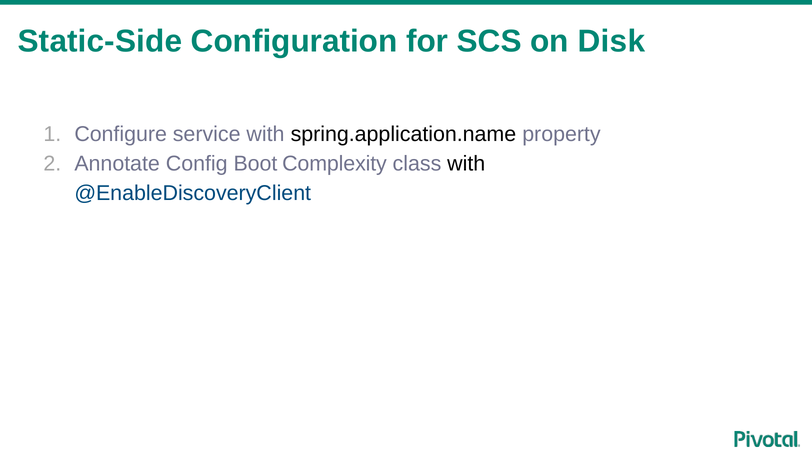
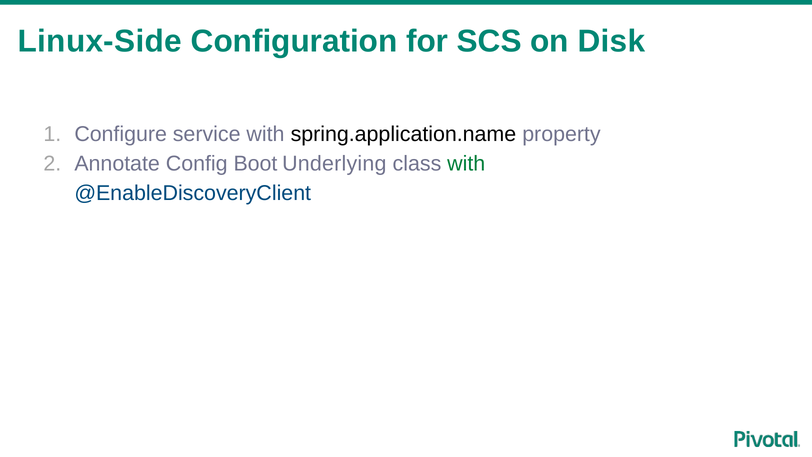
Static-Side: Static-Side -> Linux-Side (100, 41)
Complexity: Complexity -> Underlying (334, 164)
with colour: black -> green (466, 164)
